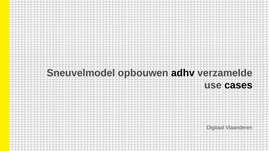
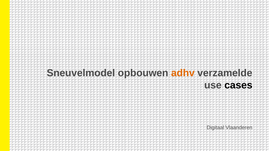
adhv colour: black -> orange (183, 73)
